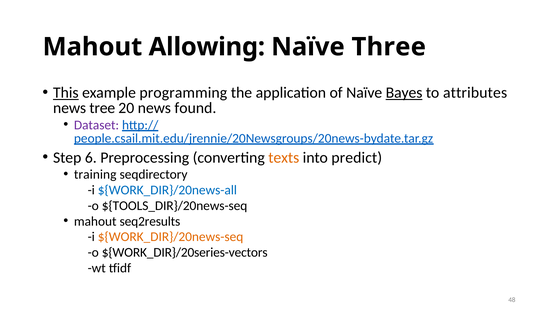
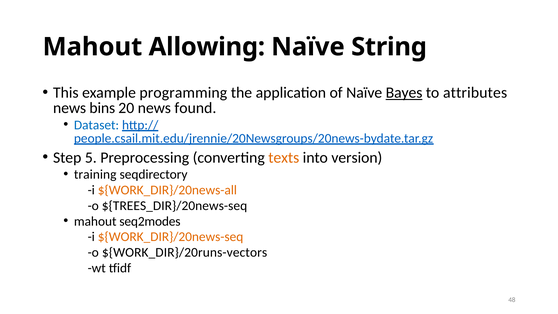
Three: Three -> String (389, 47)
This underline: present -> none (66, 93)
tree: tree -> bins (102, 108)
Dataset colour: purple -> blue (96, 125)
6: 6 -> 5 (91, 158)
predict: predict -> version (357, 158)
${WORK_DIR}/20news-all colour: blue -> orange (167, 190)
${TOOLS_DIR}/20news-seq: ${TOOLS_DIR}/20news-seq -> ${TREES_DIR}/20news-seq (174, 206)
seq2results: seq2results -> seq2modes (150, 221)
${WORK_DIR}/20series-vectors: ${WORK_DIR}/20series-vectors -> ${WORK_DIR}/20runs-vectors (185, 252)
